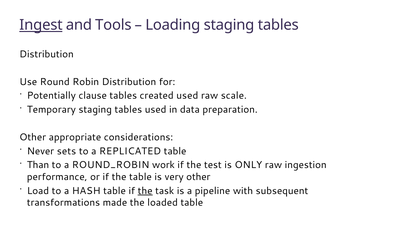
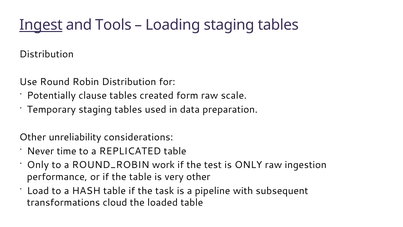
created used: used -> form (187, 96)
appropriate: appropriate -> unreliability (75, 137)
sets: sets -> time (67, 151)
Than: Than -> Only (38, 165)
the underline: present -> none (145, 190)
made: made -> cloud (115, 202)
